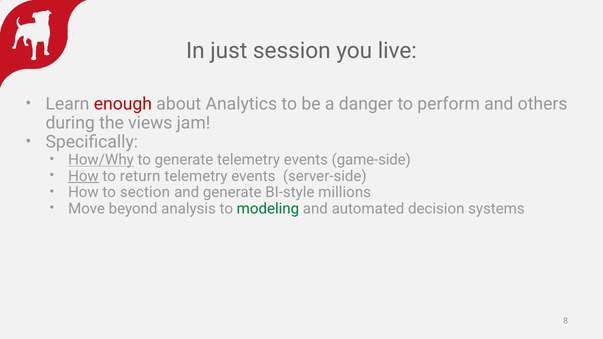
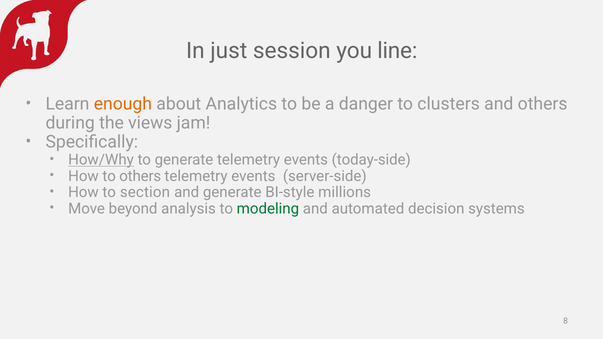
live: live -> line (397, 51)
enough colour: red -> orange (123, 104)
perform: perform -> clusters (449, 104)
game-side: game-side -> today-side (371, 160)
How underline: present -> none (83, 176)
to return: return -> others (140, 176)
